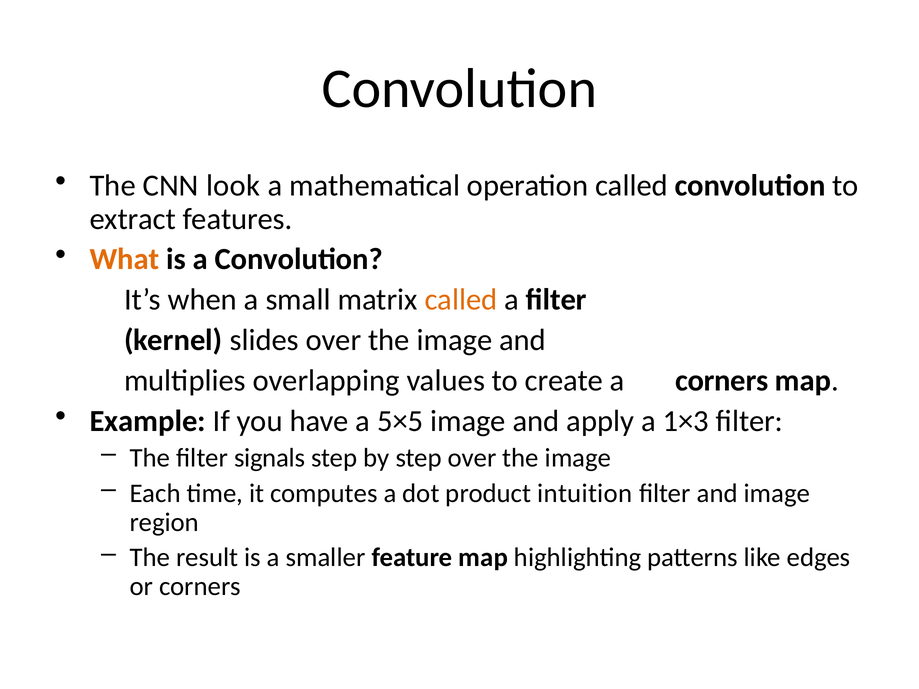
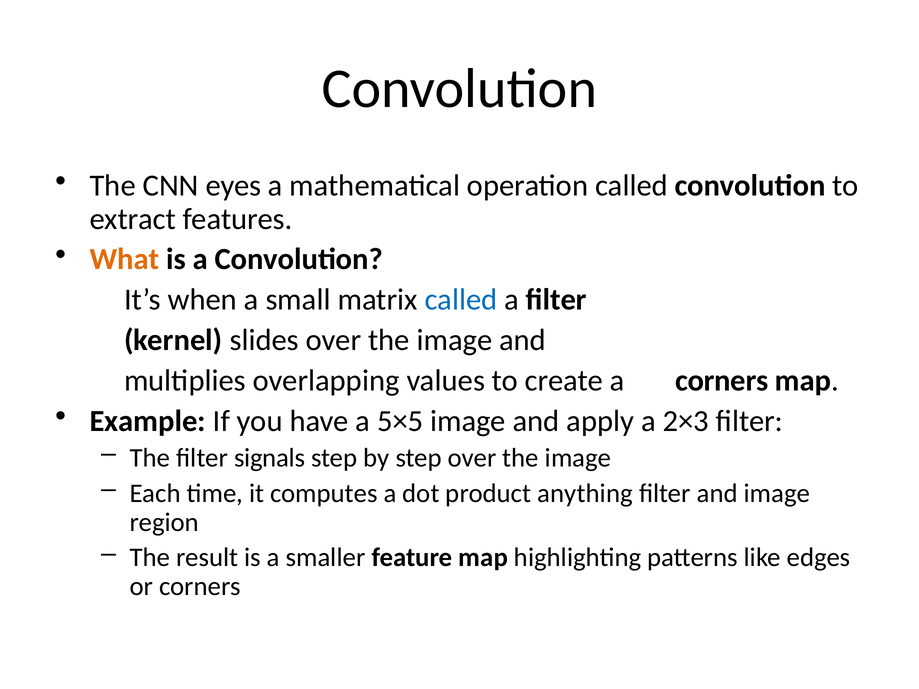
look: look -> eyes (233, 186)
called colour: orange -> blue (461, 300)
1×3: 1×3 -> 2×3 (686, 421)
intuition: intuition -> anything (585, 493)
